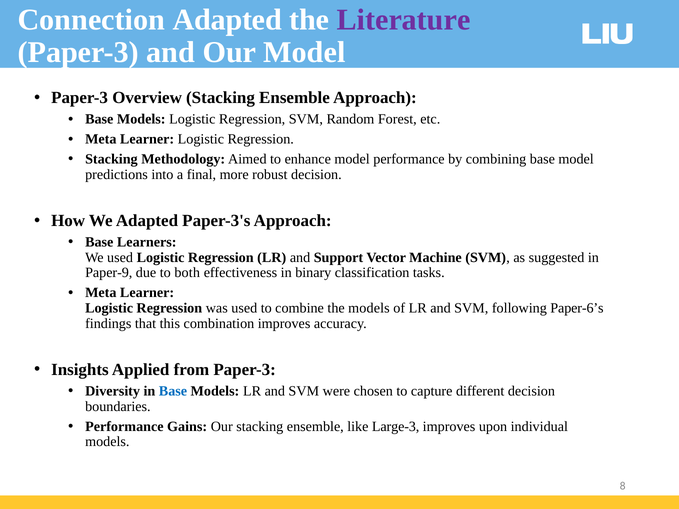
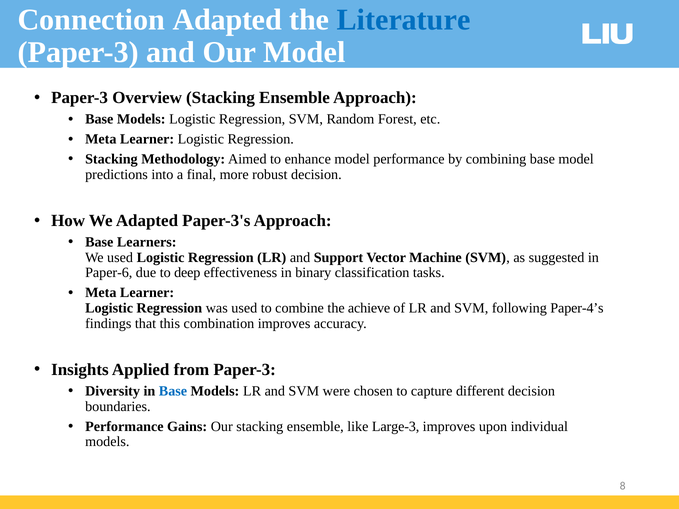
Literature colour: purple -> blue (404, 20)
Paper-9: Paper-9 -> Paper-6 (109, 273)
both: both -> deep (187, 273)
the models: models -> achieve (369, 308)
Paper-6’s: Paper-6’s -> Paper-4’s (577, 308)
